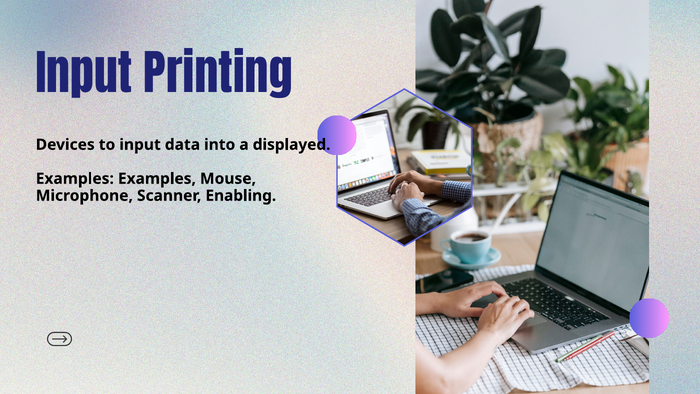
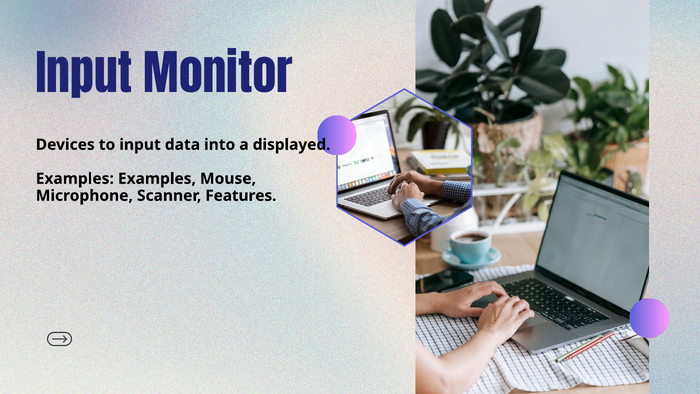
Printing: Printing -> Monitor (218, 76)
Enabling: Enabling -> Features (241, 196)
